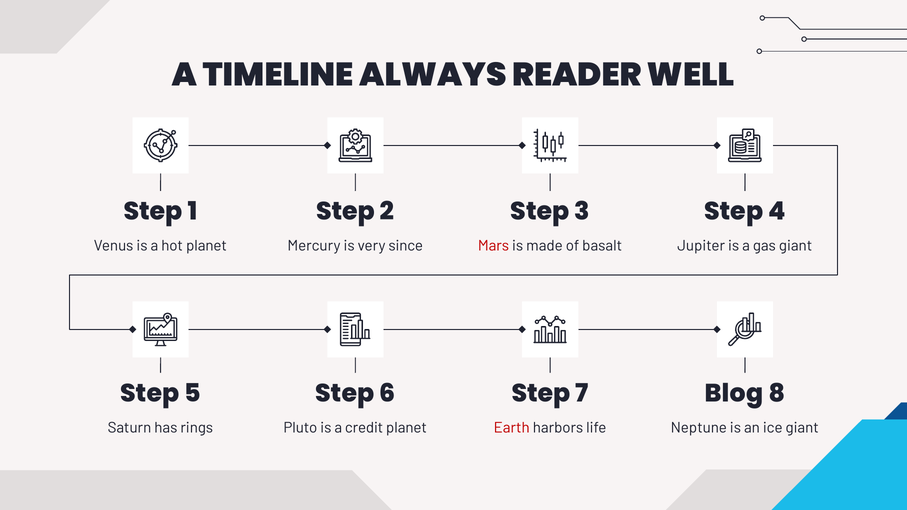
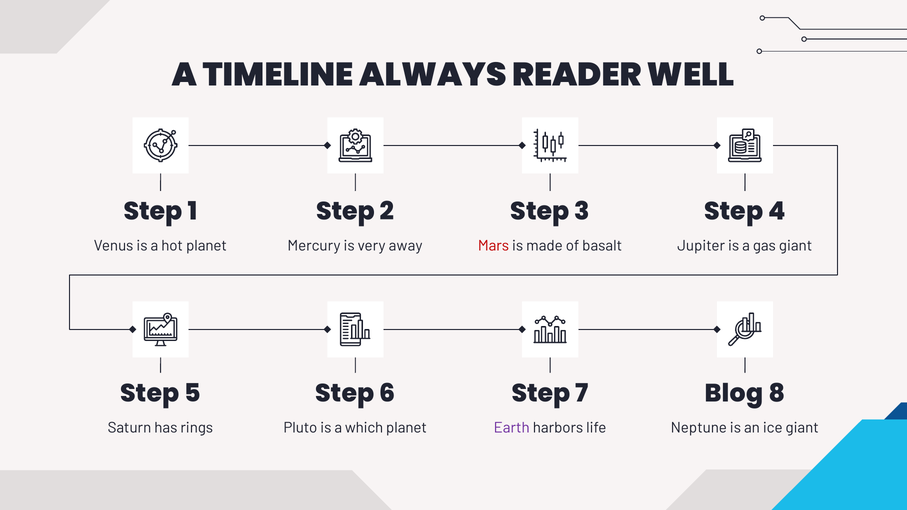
since: since -> away (406, 246)
credit: credit -> which (364, 428)
Earth colour: red -> purple (512, 428)
